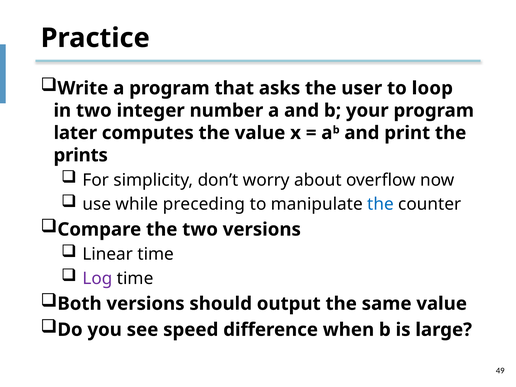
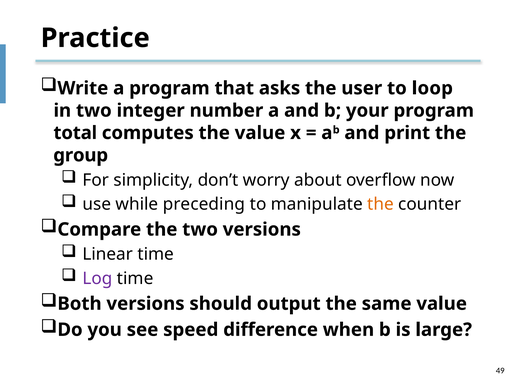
later: later -> total (75, 133)
prints: prints -> group (81, 155)
the colour: blue -> orange (381, 204)
